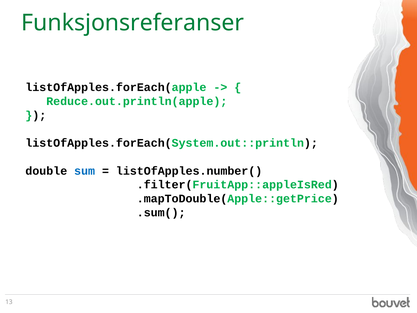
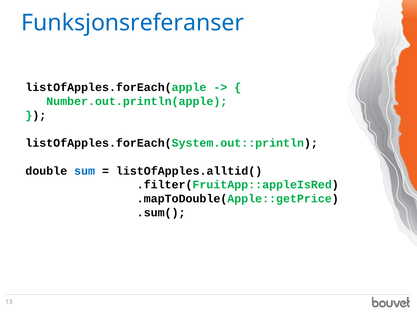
Funksjonsreferanser colour: green -> blue (133, 23)
Reduce.out.println(apple: Reduce.out.println(apple -> Number.out.println(apple (137, 101)
listOfApples.number(: listOfApples.number( -> listOfApples.alltid( (189, 171)
